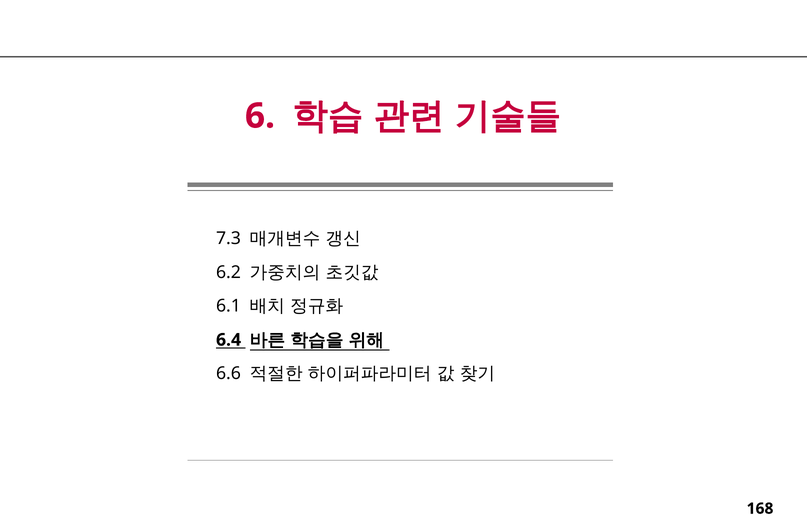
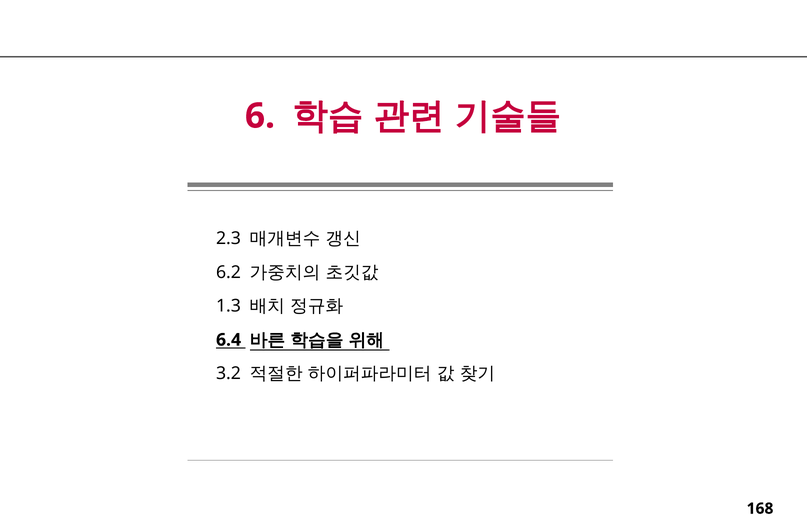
7.3: 7.3 -> 2.3 (228, 239)
6.1: 6.1 -> 1.3 (228, 306)
6.6: 6.6 -> 3.2 (228, 374)
